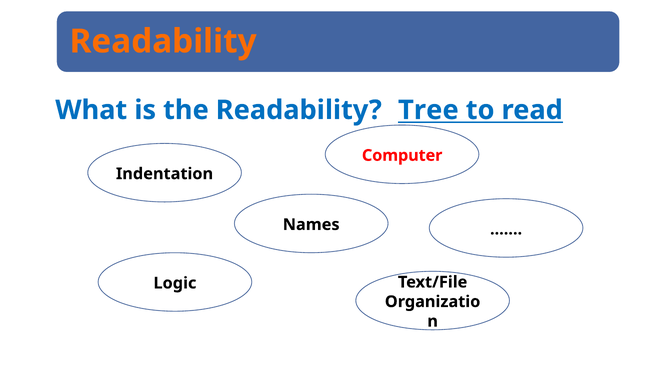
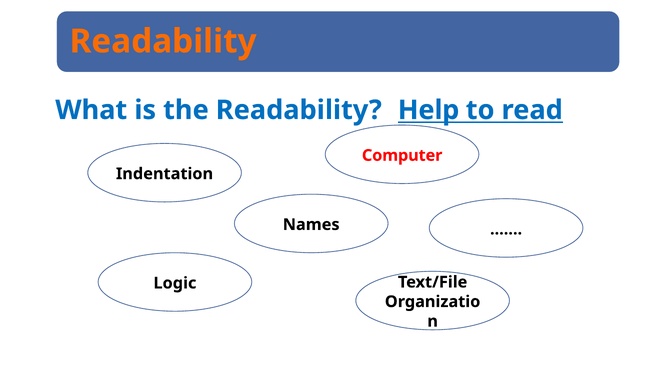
Tree: Tree -> Help (429, 110)
